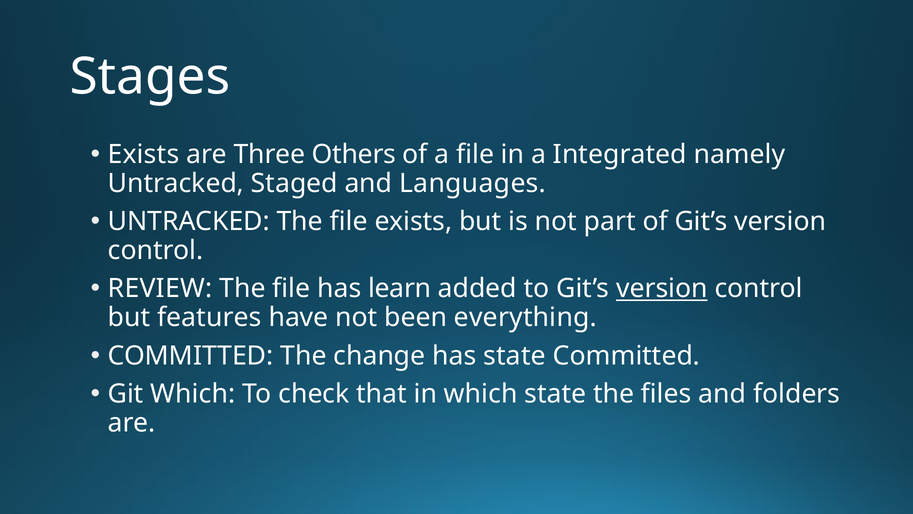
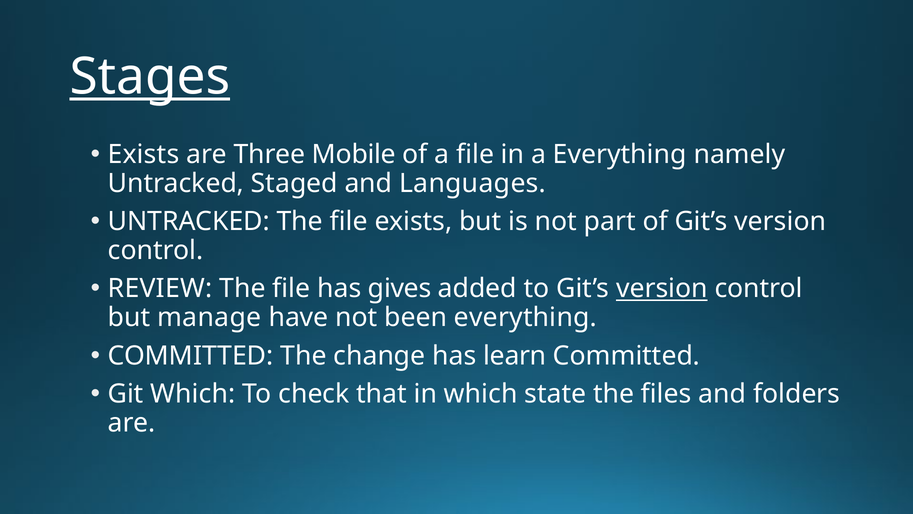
Stages underline: none -> present (150, 77)
Others: Others -> Mobile (354, 154)
a Integrated: Integrated -> Everything (620, 154)
learn: learn -> gives (400, 288)
features: features -> manage (209, 317)
has state: state -> learn (515, 355)
